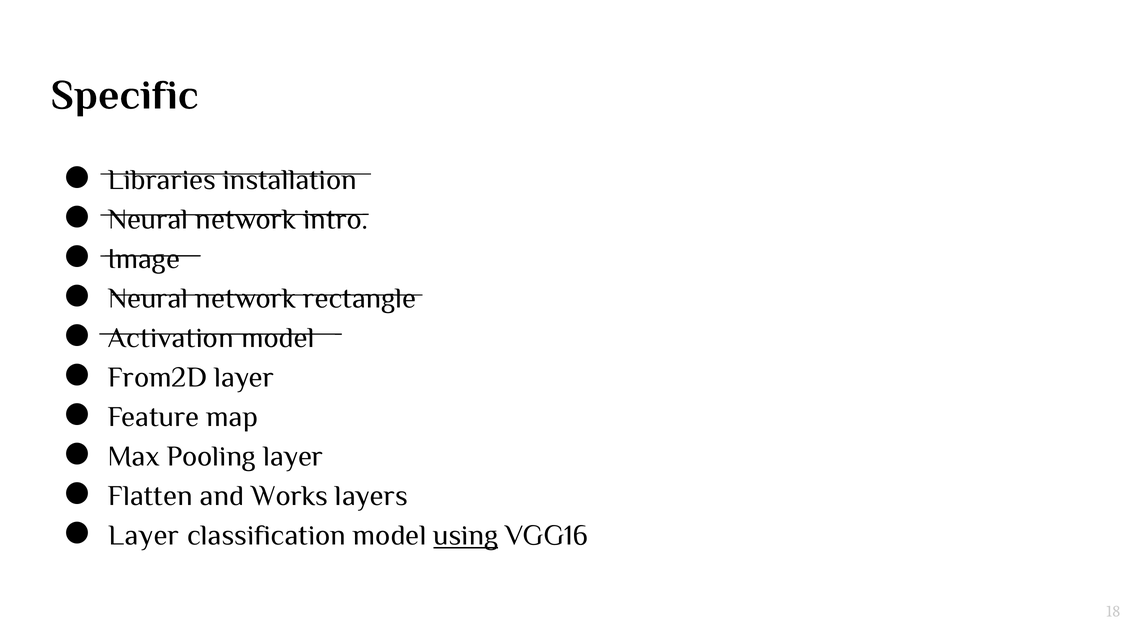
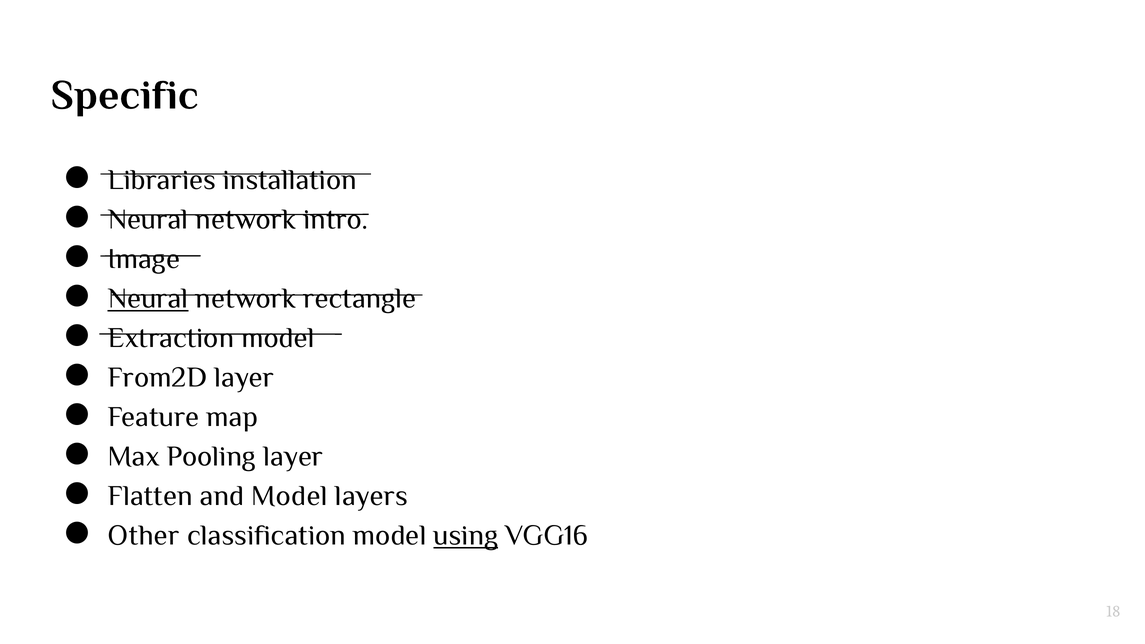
Neural underline: none -> present (148, 299)
Activation: Activation -> Extraction (171, 338)
and Works: Works -> Model (289, 496)
Layer: Layer -> Other (144, 535)
